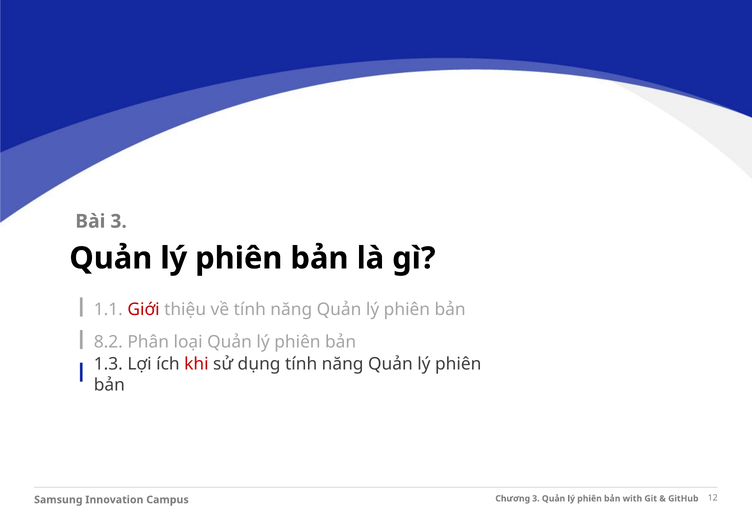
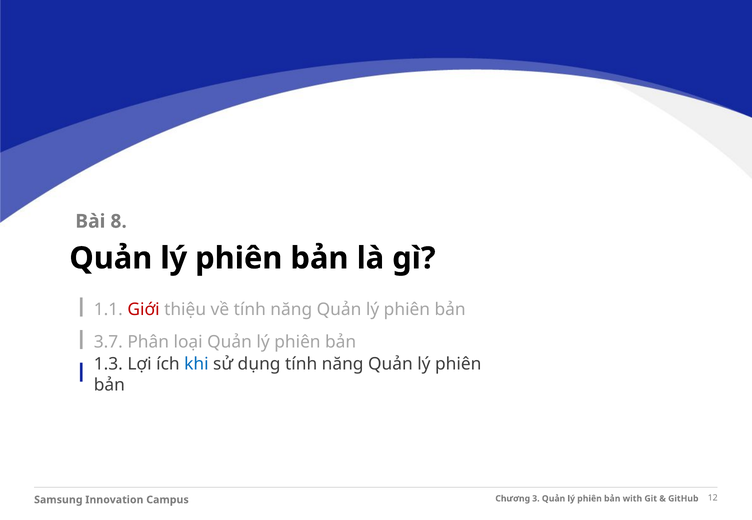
Bài 3: 3 -> 8 (119, 222)
8.2: 8.2 -> 3.7 (108, 342)
khi colour: red -> blue (196, 364)
